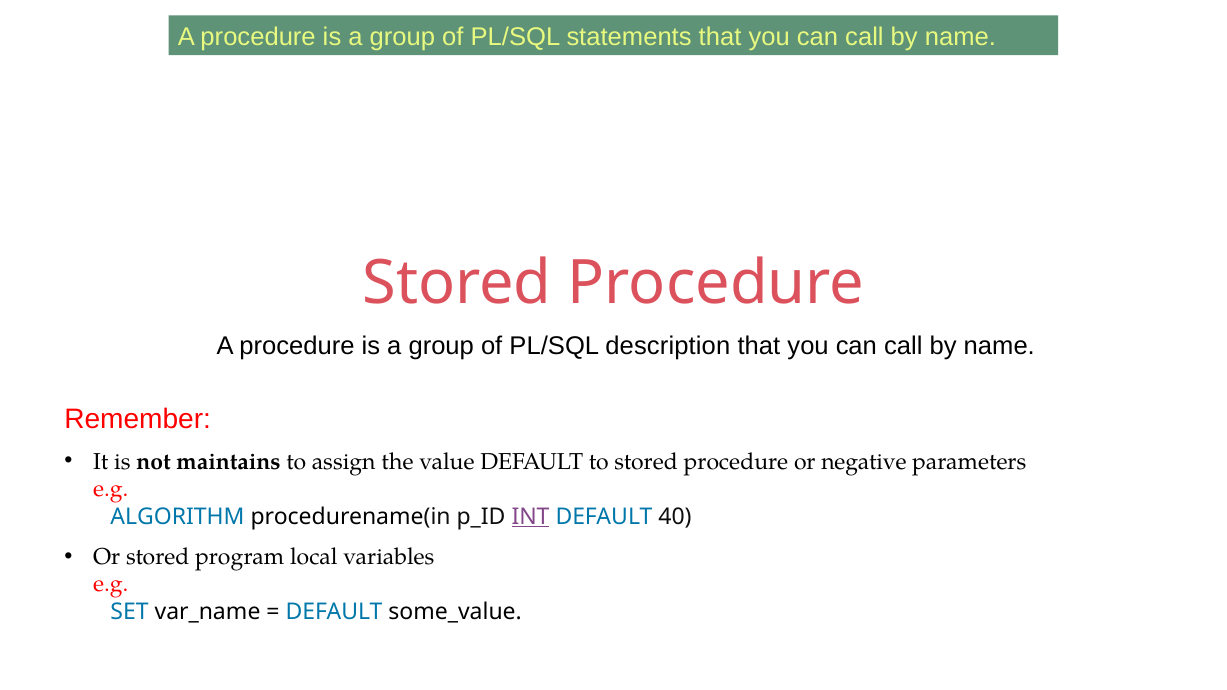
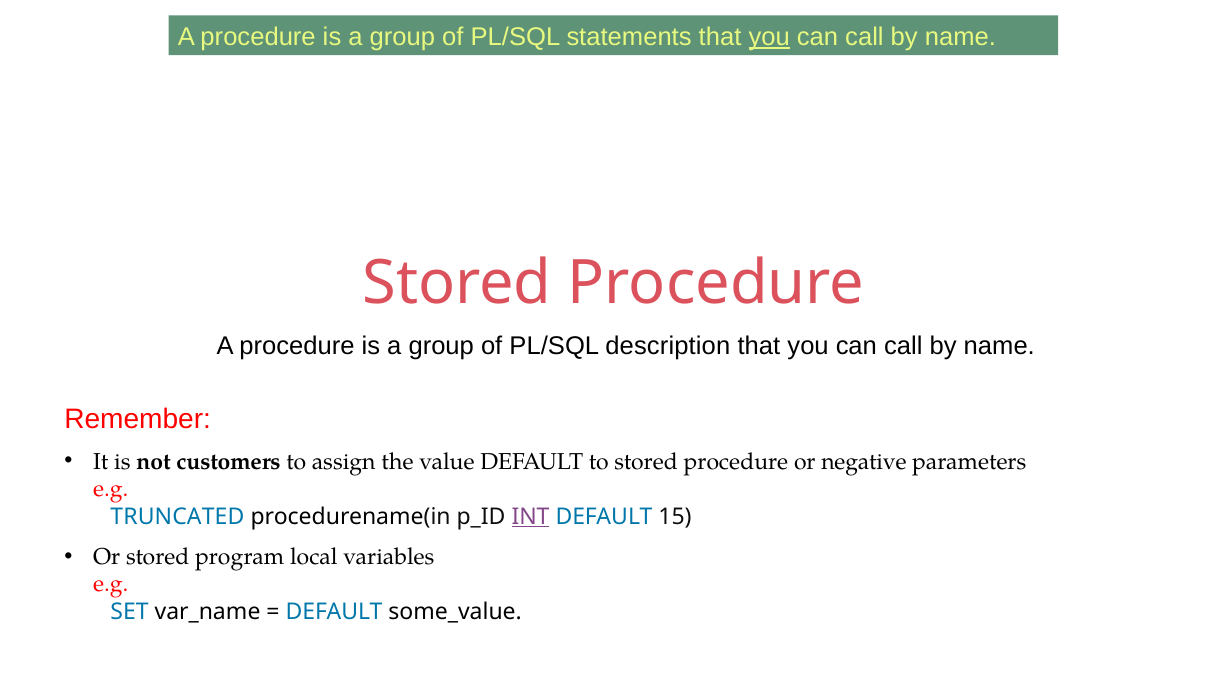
you underline: none -> present (769, 37)
maintains: maintains -> customers (229, 462)
ALGORITHM: ALGORITHM -> TRUNCATED (177, 517)
40: 40 -> 15 (675, 517)
